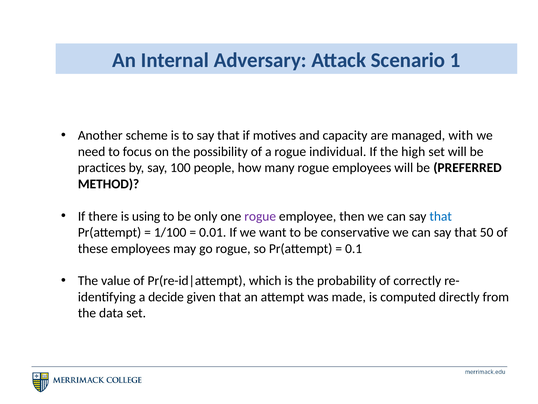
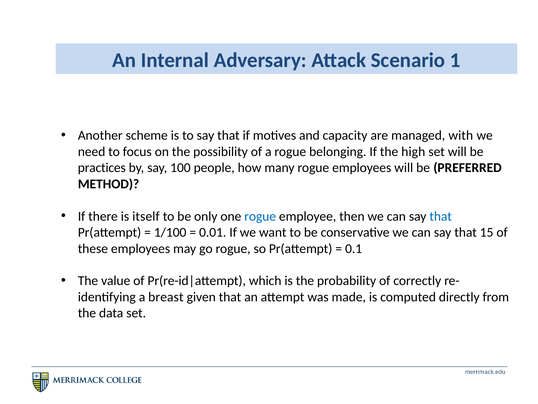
individual: individual -> belonging (338, 151)
using: using -> itself (146, 216)
rogue colour: purple -> blue (260, 216)
50: 50 -> 15 (487, 232)
decide: decide -> breast (166, 297)
